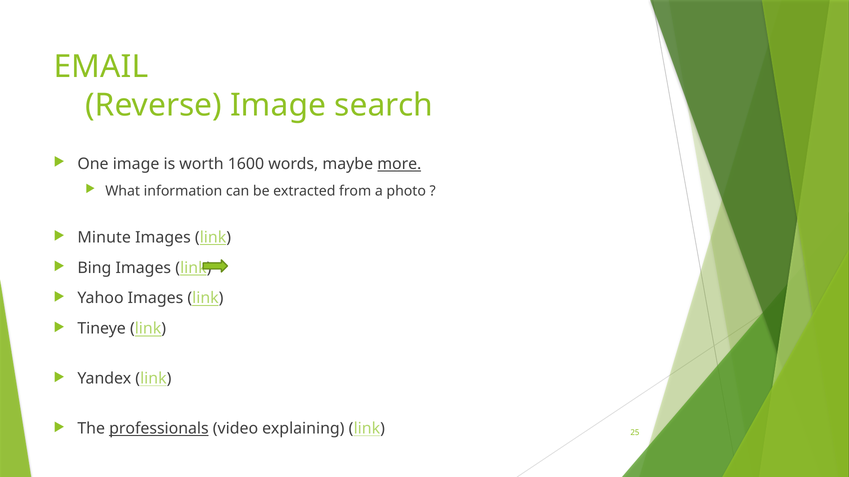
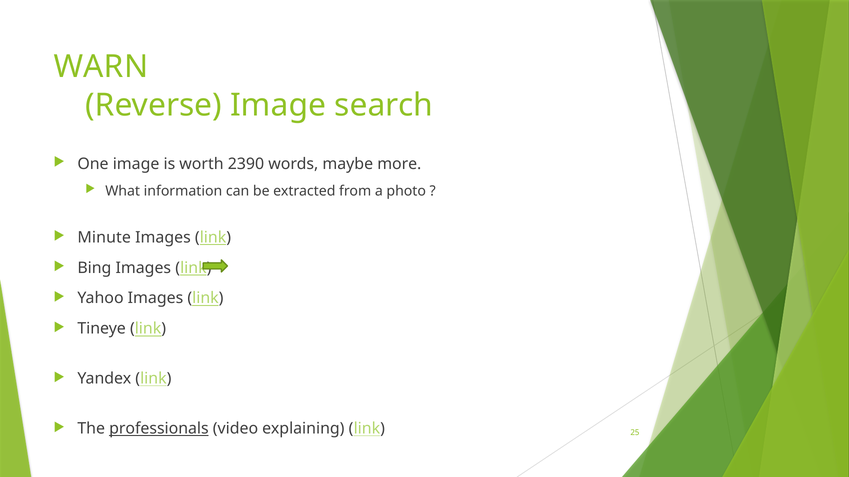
EMAIL: EMAIL -> WARN (101, 67)
1600: 1600 -> 2390 (246, 164)
more underline: present -> none (399, 164)
